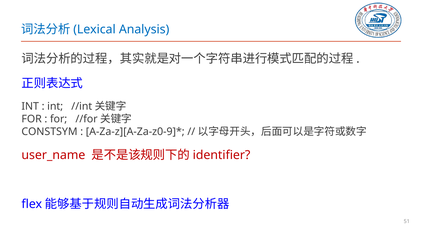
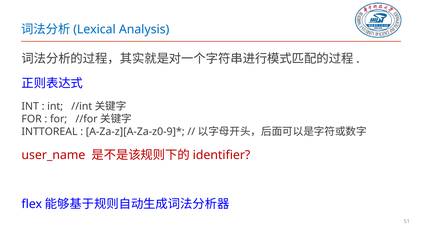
CONSTSYM: CONSTSYM -> INTTOREAL (50, 132)
